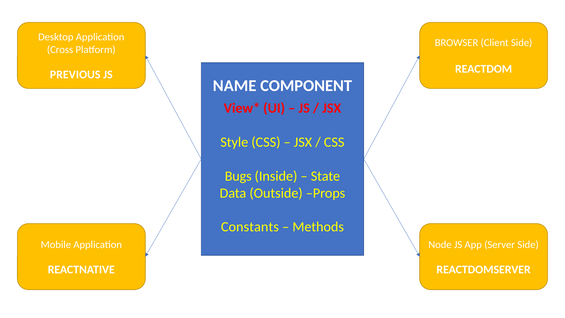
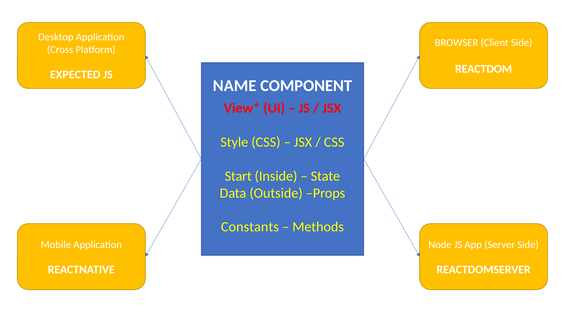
PREVIOUS: PREVIOUS -> EXPECTED (75, 75)
Bugs: Bugs -> Start (238, 176)
